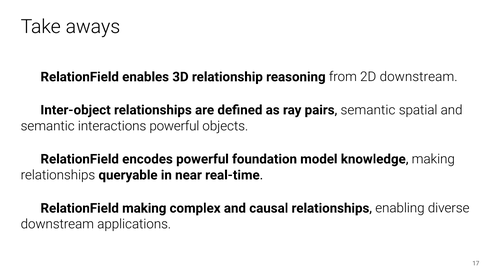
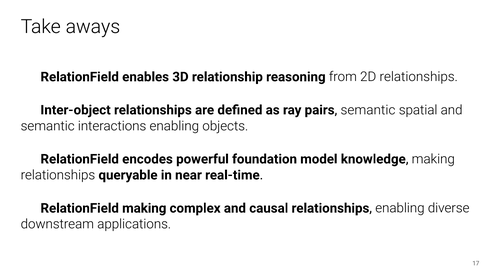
2D downstream: downstream -> relationships (419, 77)
interactions powerful: powerful -> enabling (174, 126)
